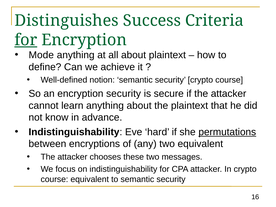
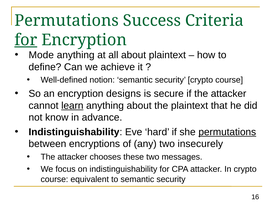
Distinguishes: Distinguishes -> Permutations (67, 21)
encryption security: security -> designs (124, 94)
learn underline: none -> present (72, 106)
two equivalent: equivalent -> insecurely (200, 144)
